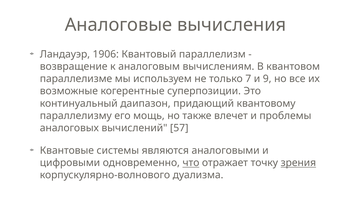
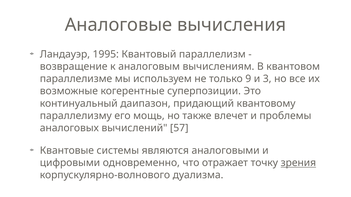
1906: 1906 -> 1995 (106, 54)
7: 7 -> 9 (248, 79)
9: 9 -> 3 (267, 79)
что underline: present -> none (191, 163)
